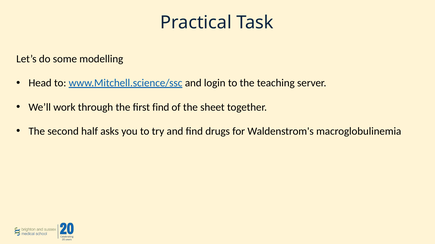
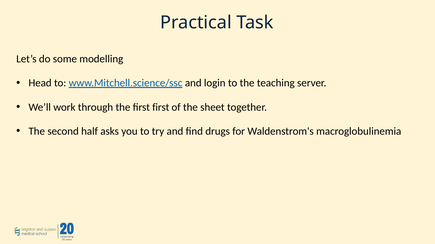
first find: find -> first (161, 107)
